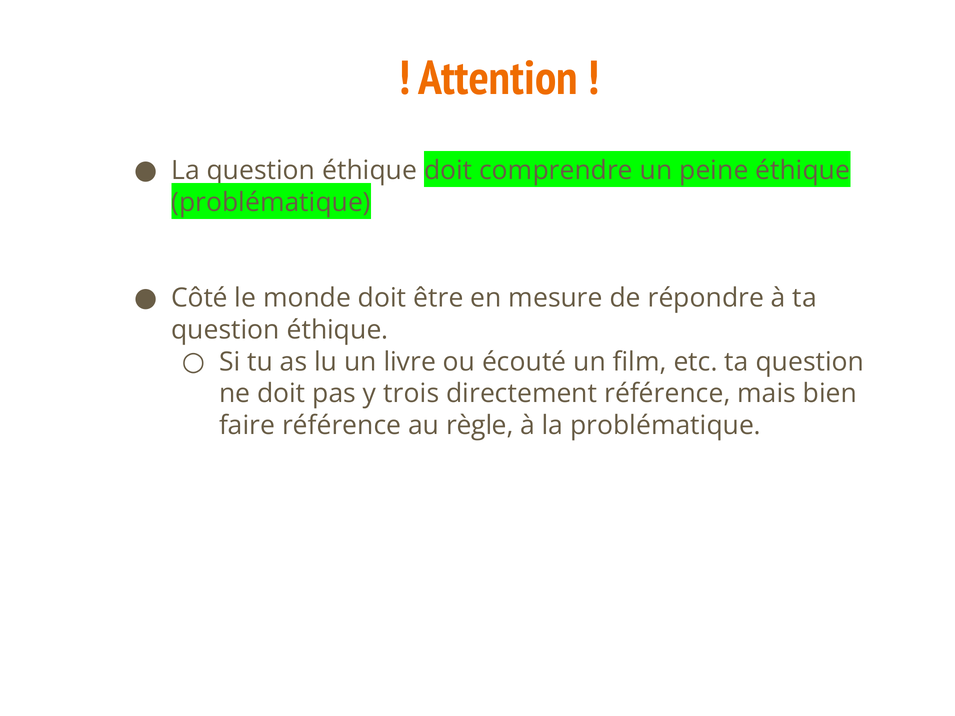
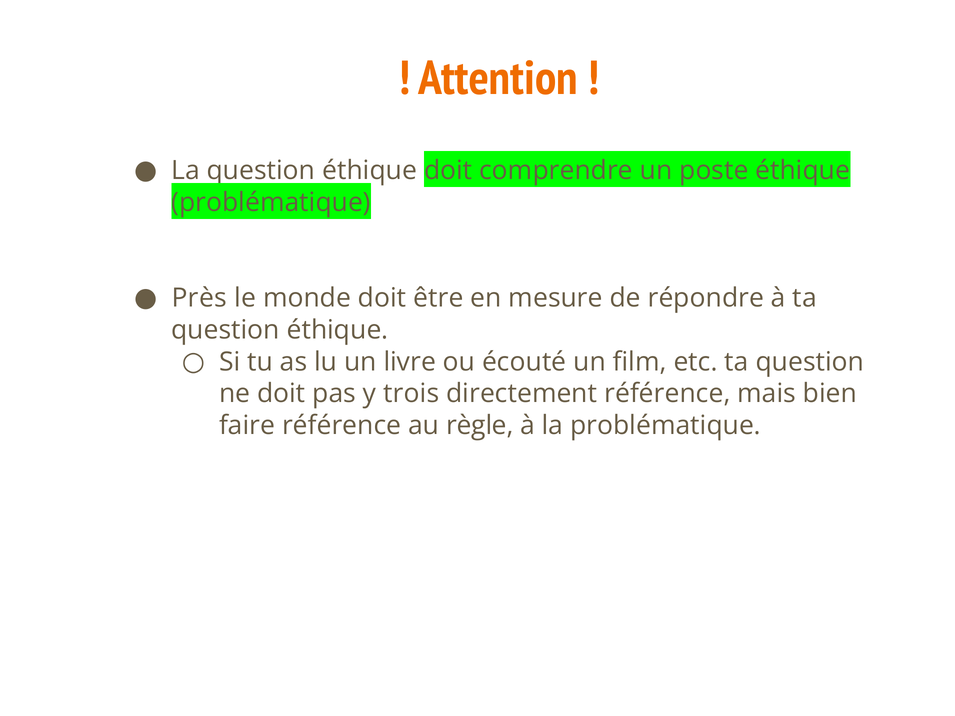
peine: peine -> poste (714, 171)
Côté: Côté -> Près (199, 298)
